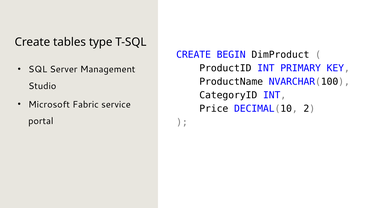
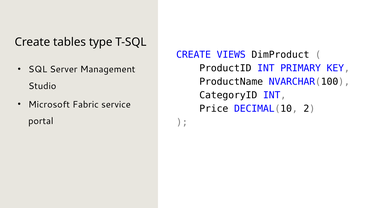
BEGIN: BEGIN -> VIEWS (231, 55)
